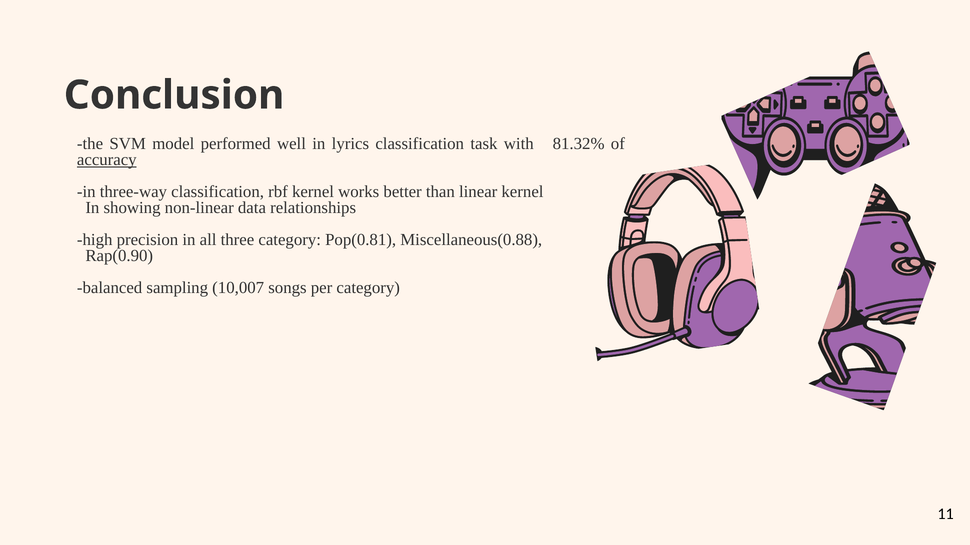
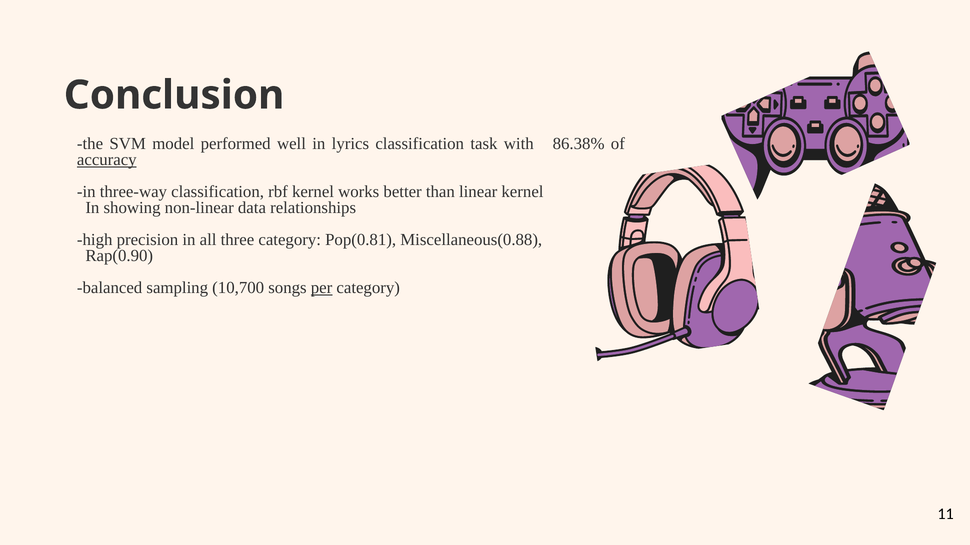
81.32%: 81.32% -> 86.38% (579, 144)
10,007: 10,007 -> 10,700 (238, 288)
per underline: none -> present (322, 288)
